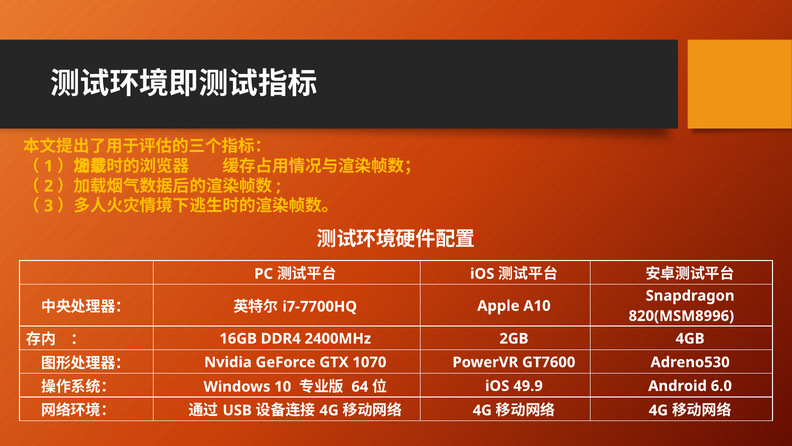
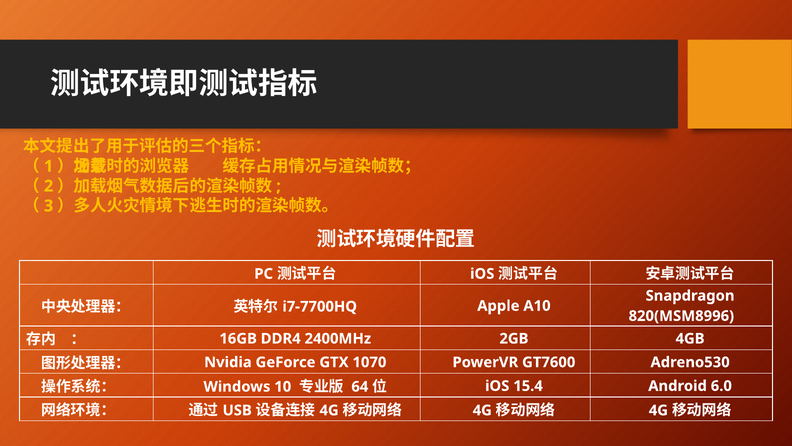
49.9: 49.9 -> 15.4 (528, 386)
